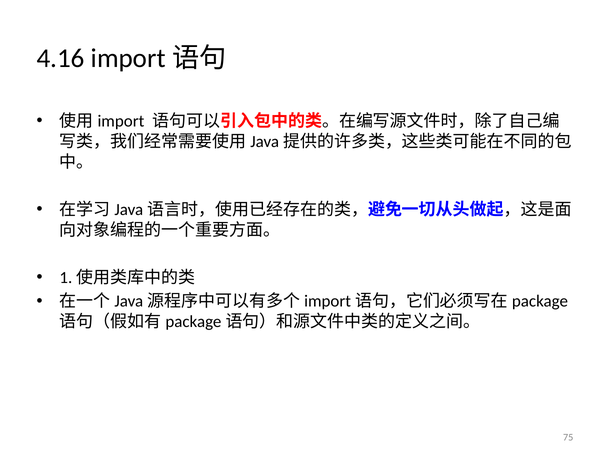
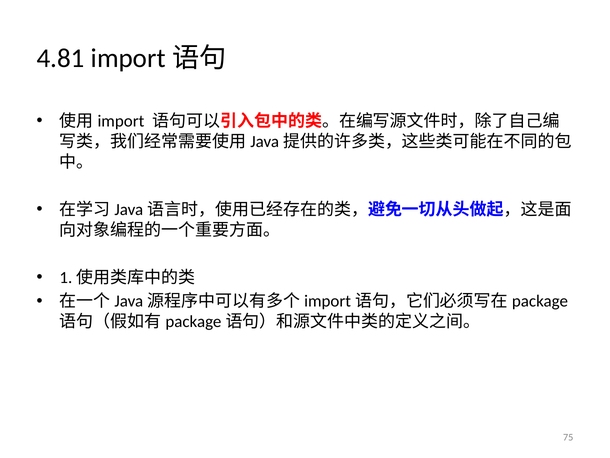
4.16: 4.16 -> 4.81 (61, 58)
